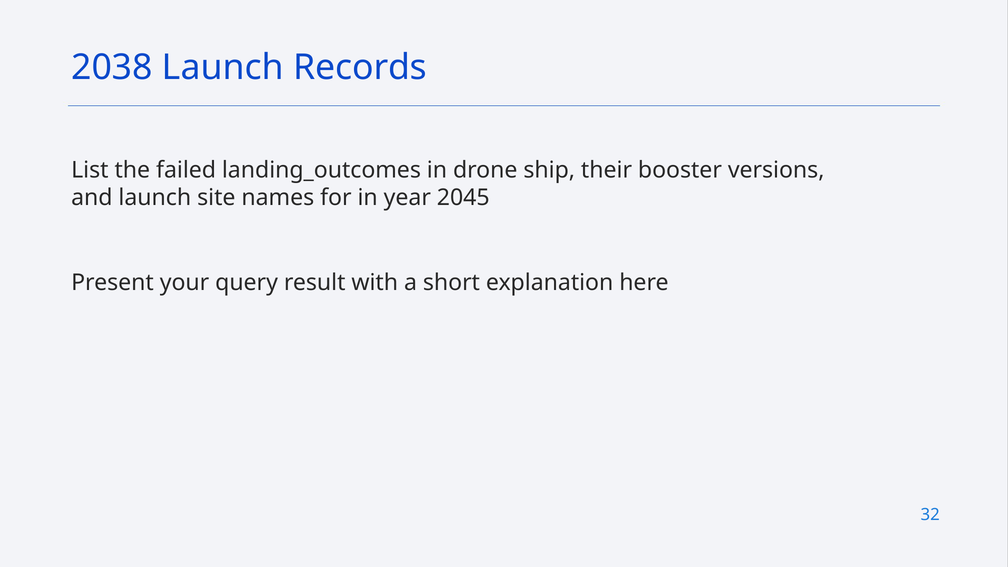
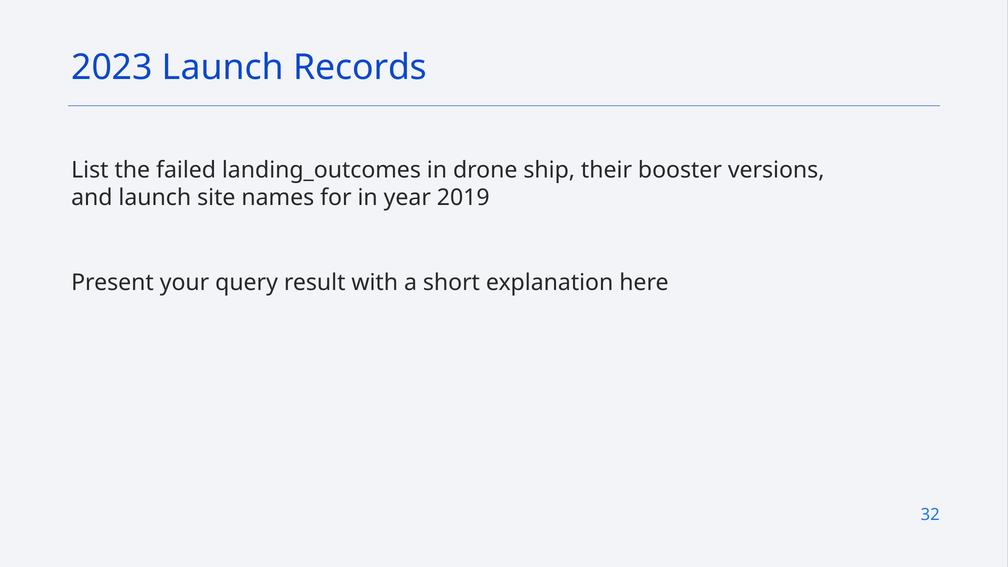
2038: 2038 -> 2023 (112, 67)
2045: 2045 -> 2019 (463, 198)
